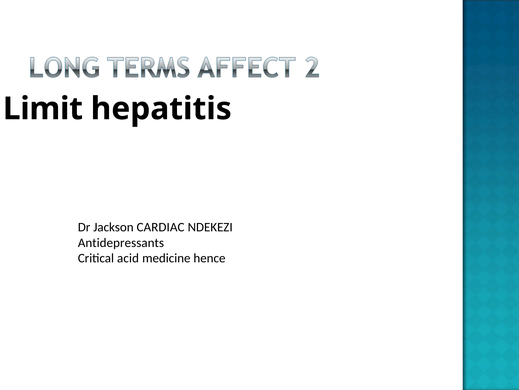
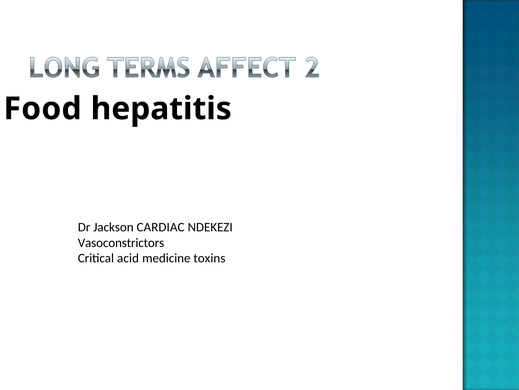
Limit: Limit -> Food (43, 109)
Antidepressants: Antidepressants -> Vasoconstrictors (121, 242)
hence: hence -> toxins (209, 258)
